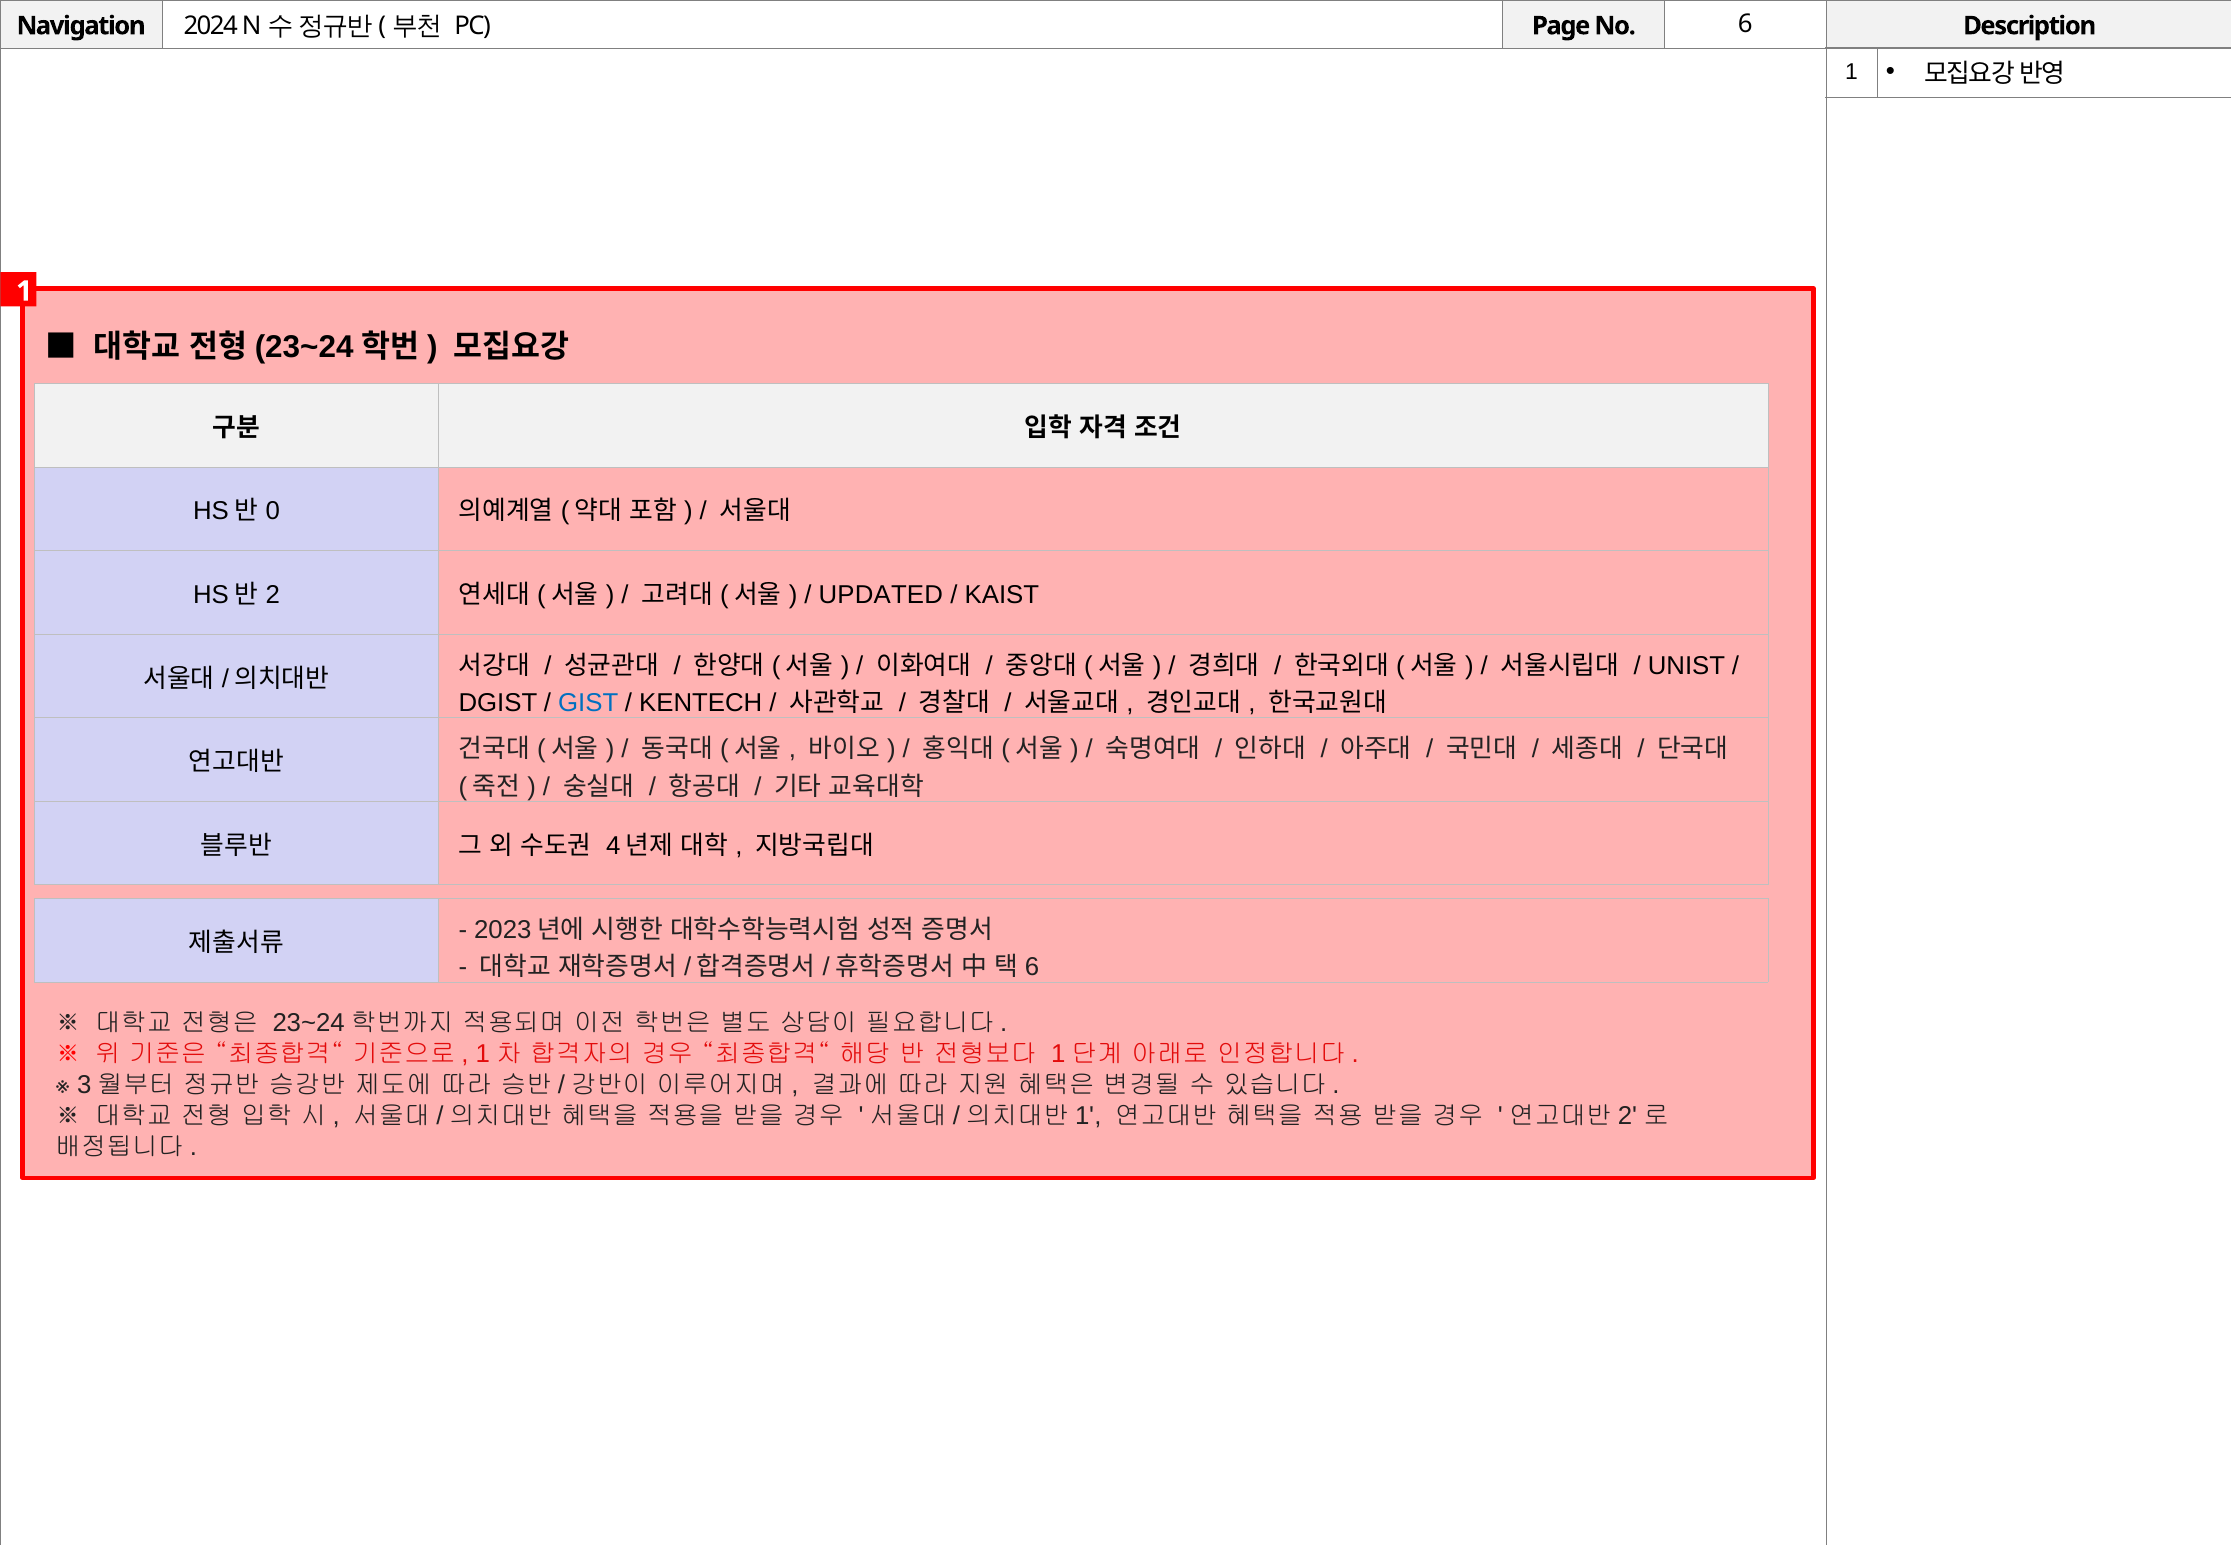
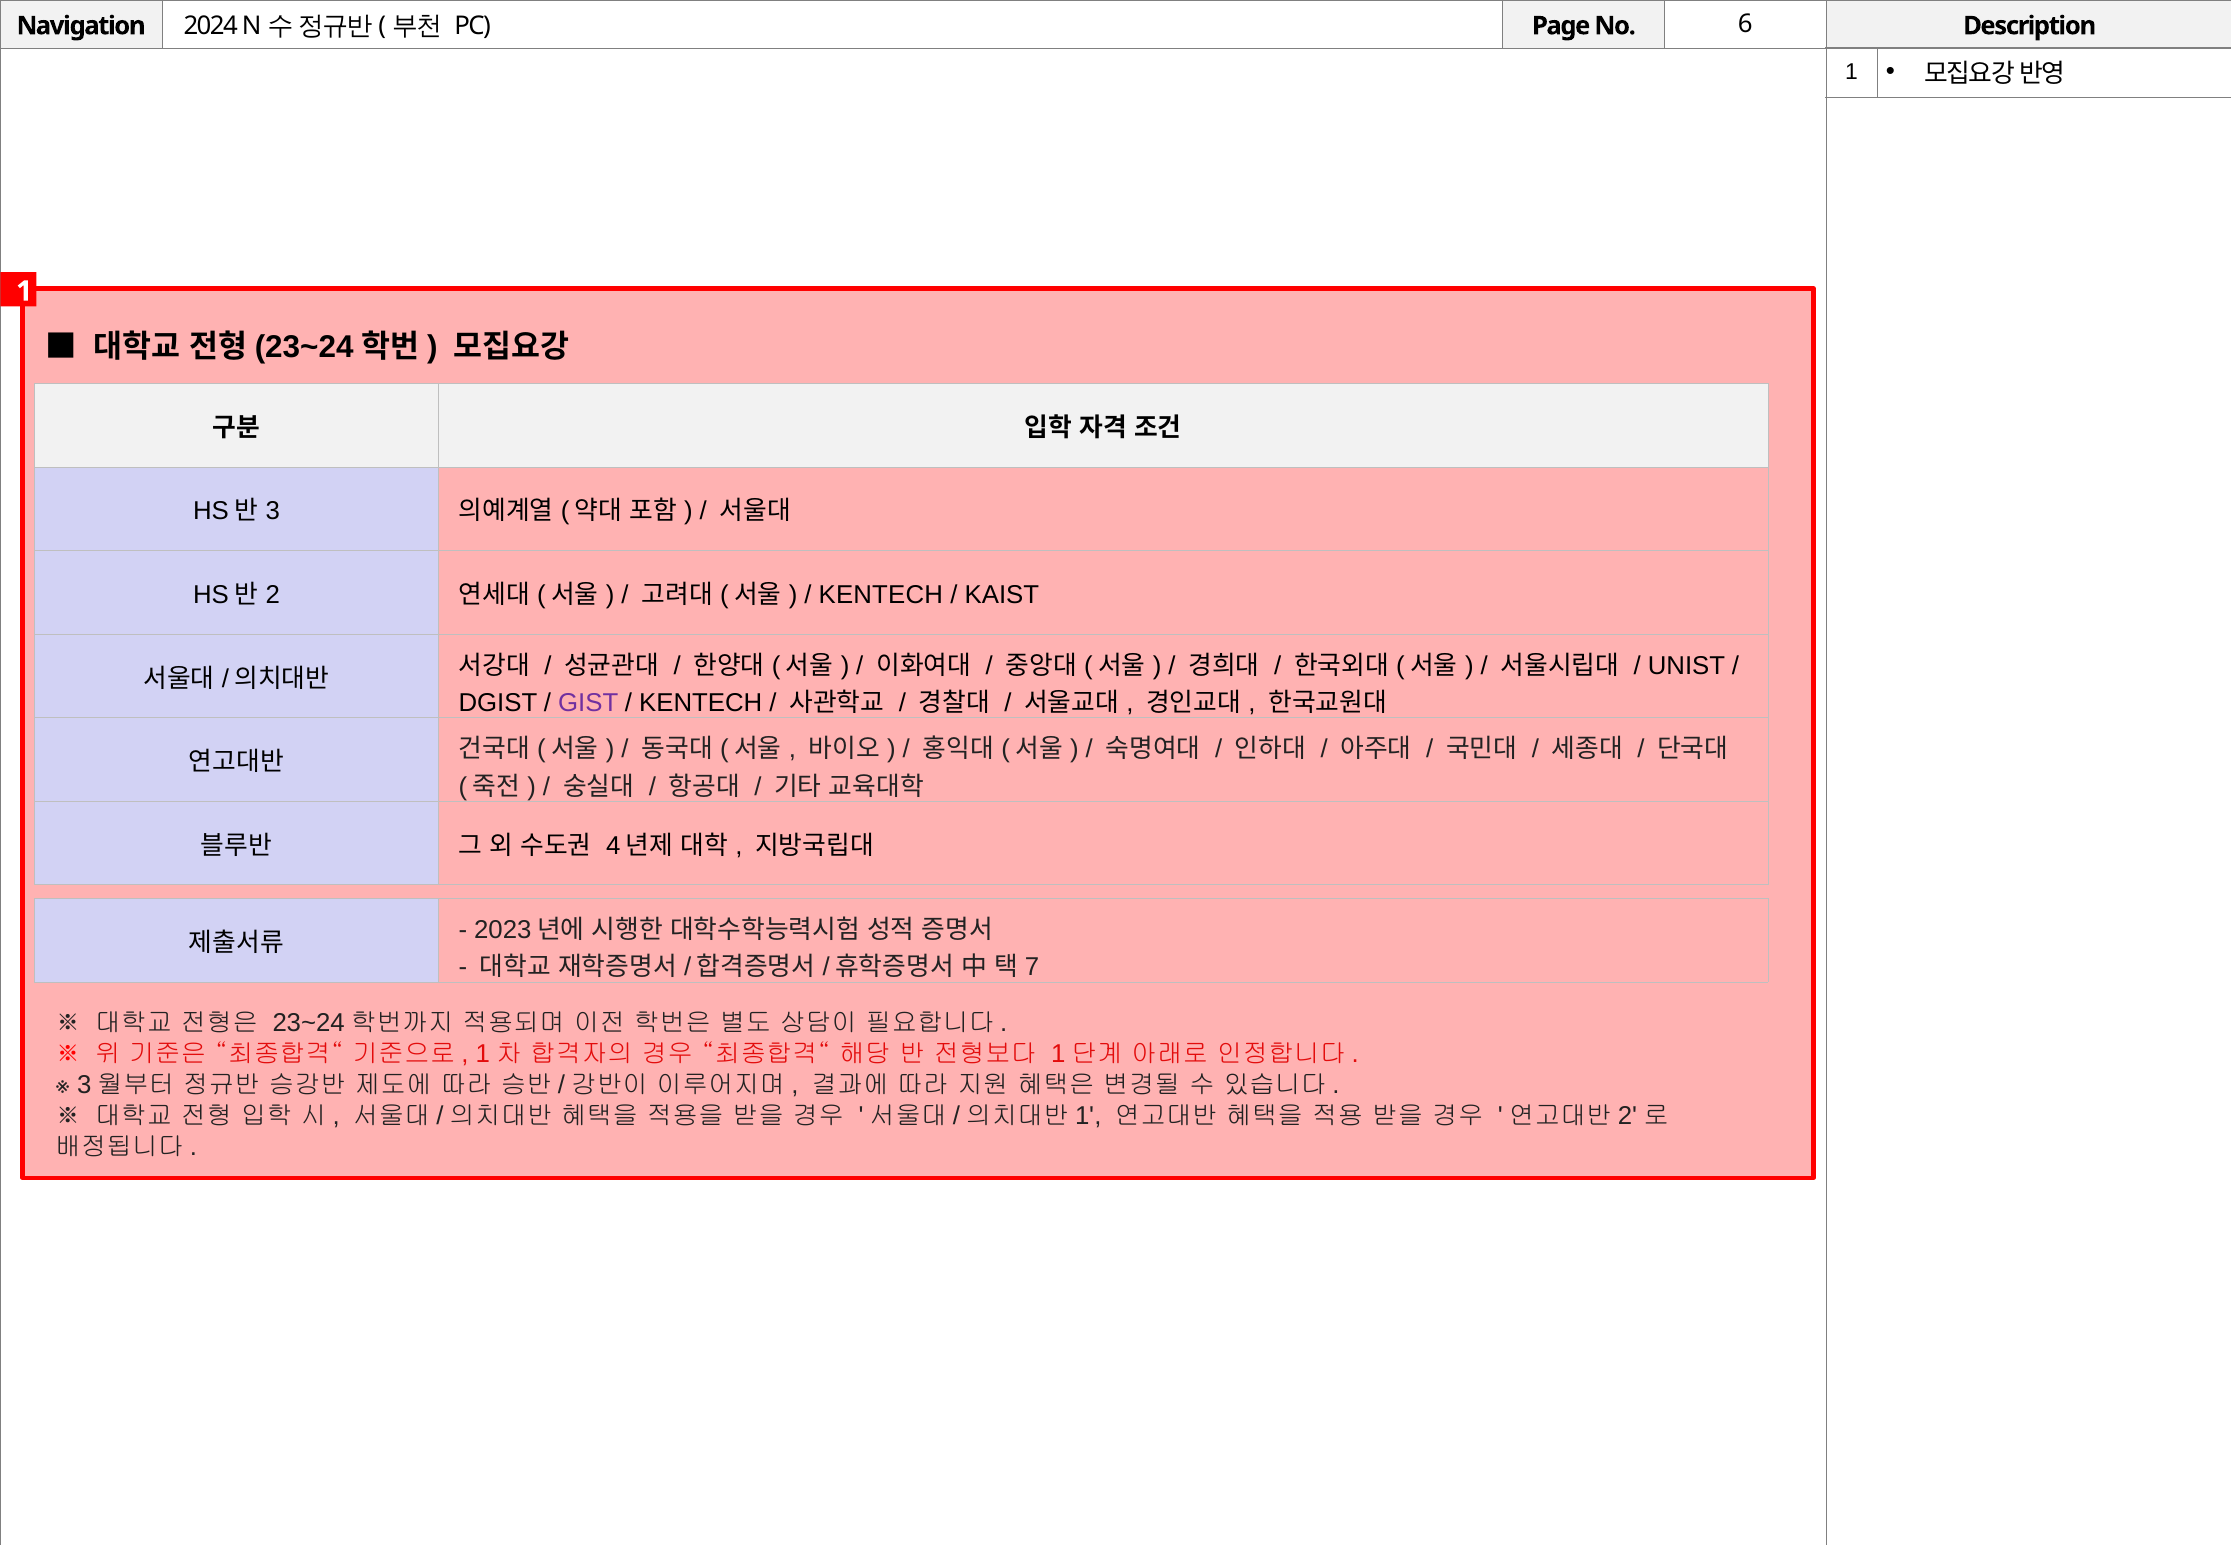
0: 0 -> 3 (273, 511)
UPDATED: UPDATED -> KENTECH (881, 595)
GIST colour: blue -> purple (588, 703)
6: 6 -> 7 (1032, 967)
